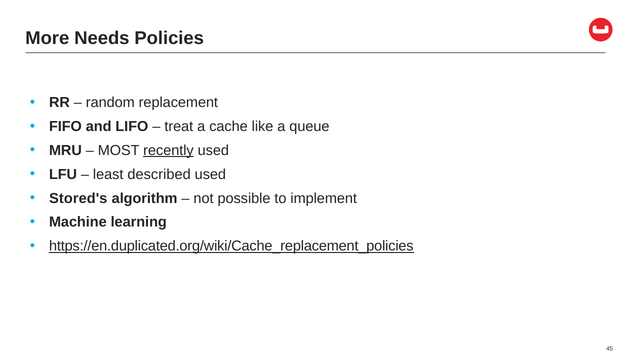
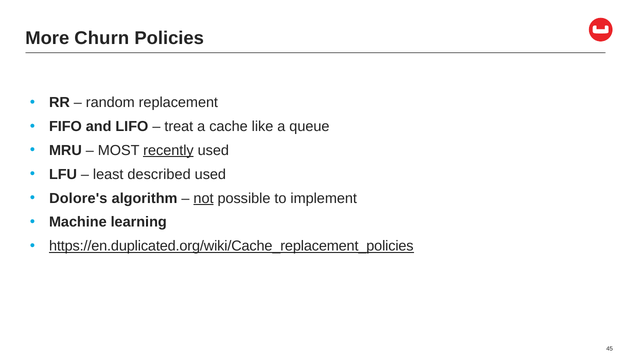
Needs: Needs -> Churn (102, 38)
Stored's: Stored's -> Dolore's (78, 198)
not underline: none -> present (204, 198)
